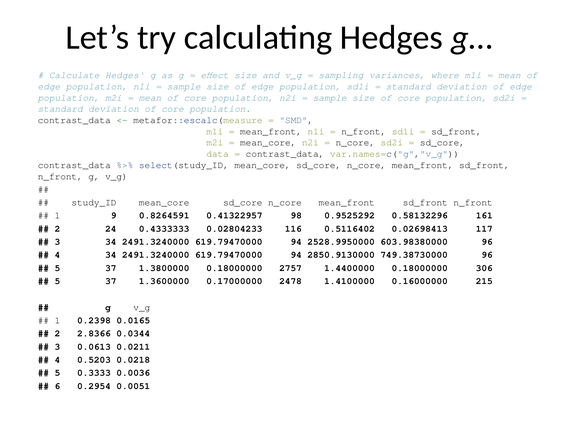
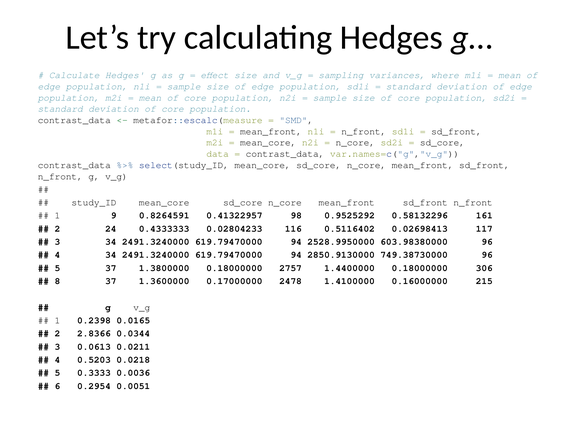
5: 5 -> 8 (57, 281)
